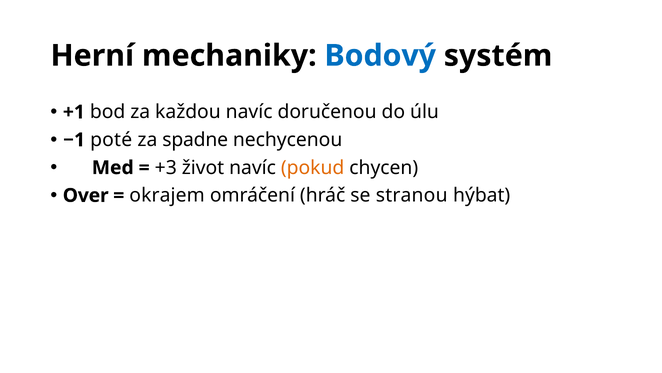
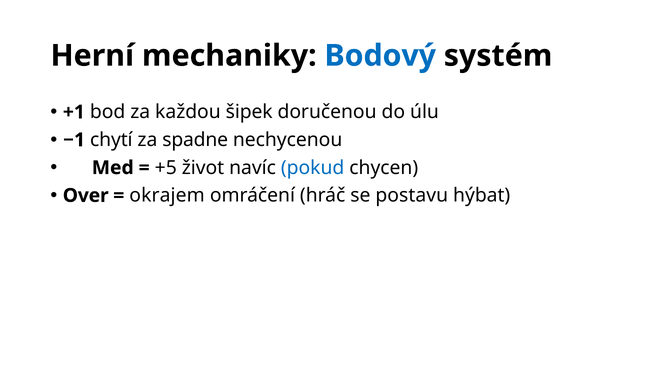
každou navíc: navíc -> šipek (249, 112)
poté: poté -> chytí (111, 140)
+3: +3 -> +5 (166, 167)
pokud colour: orange -> blue (313, 167)
stranou: stranou -> postavu (412, 195)
